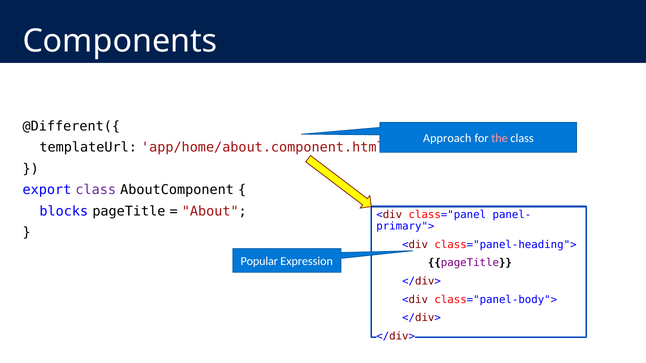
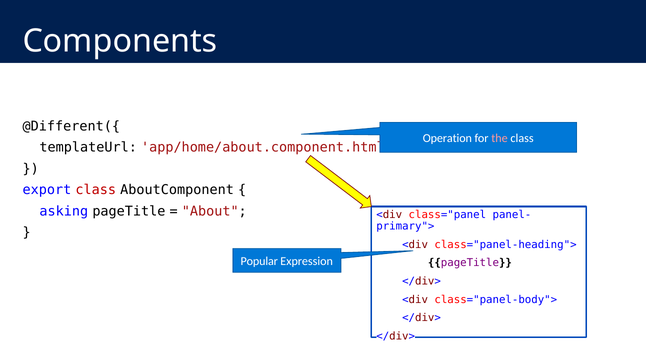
Approach: Approach -> Operation (447, 138)
class colour: purple -> red (96, 190)
blocks: blocks -> asking (64, 211)
